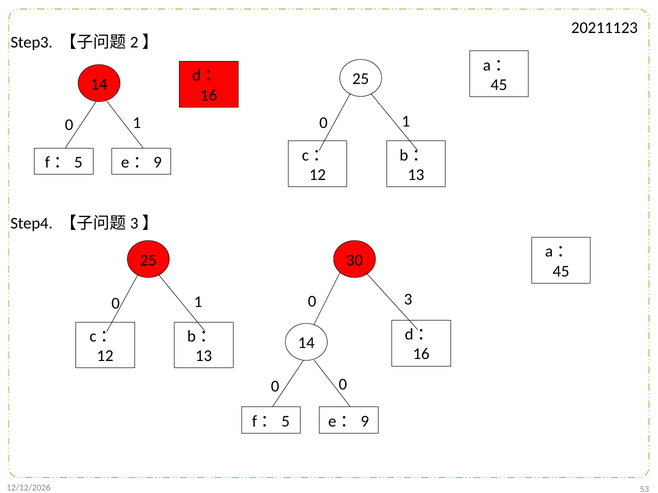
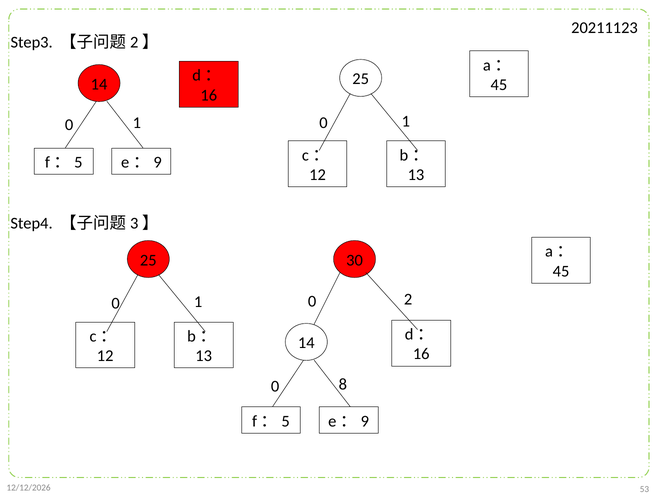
3: 3 -> 2 (408, 300)
0: 0 -> 8 (343, 385)
